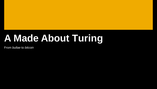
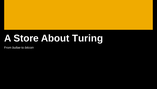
Made: Made -> Store (26, 38)
